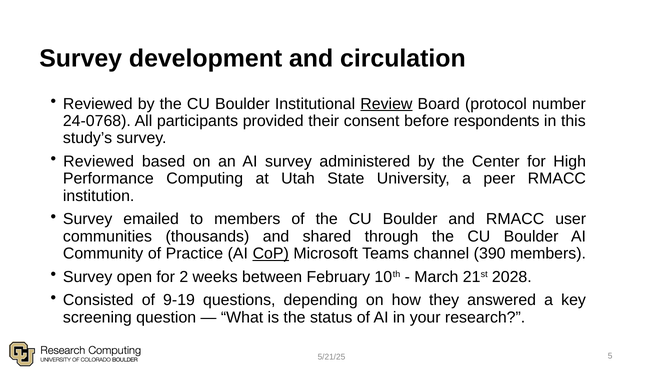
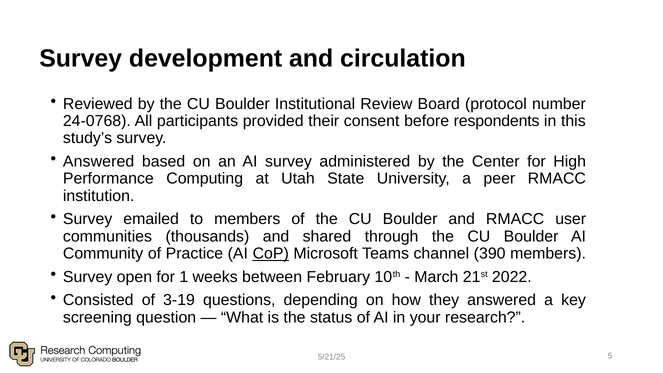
Review underline: present -> none (386, 104)
Reviewed: Reviewed -> Answered (99, 161)
2: 2 -> 1 (184, 277)
2028: 2028 -> 2022 (512, 277)
9-19: 9-19 -> 3-19 (179, 300)
